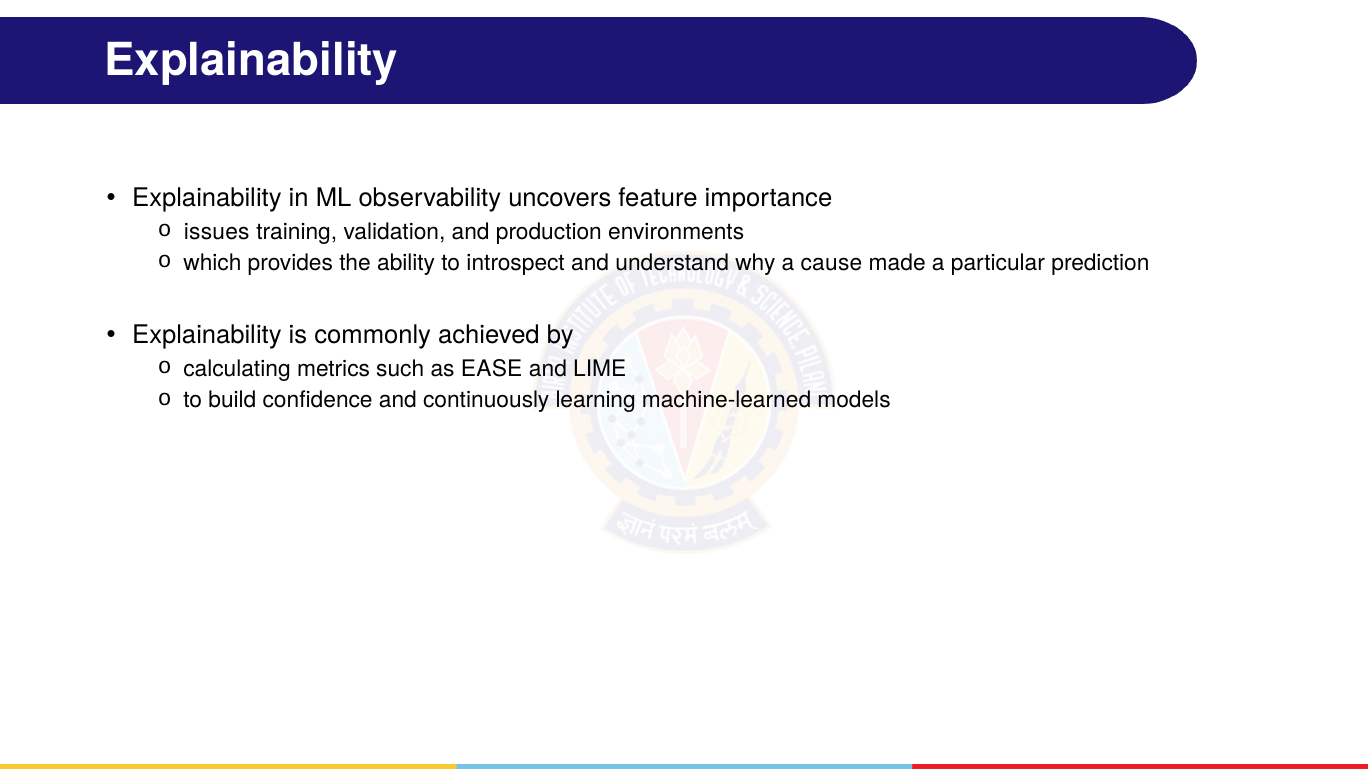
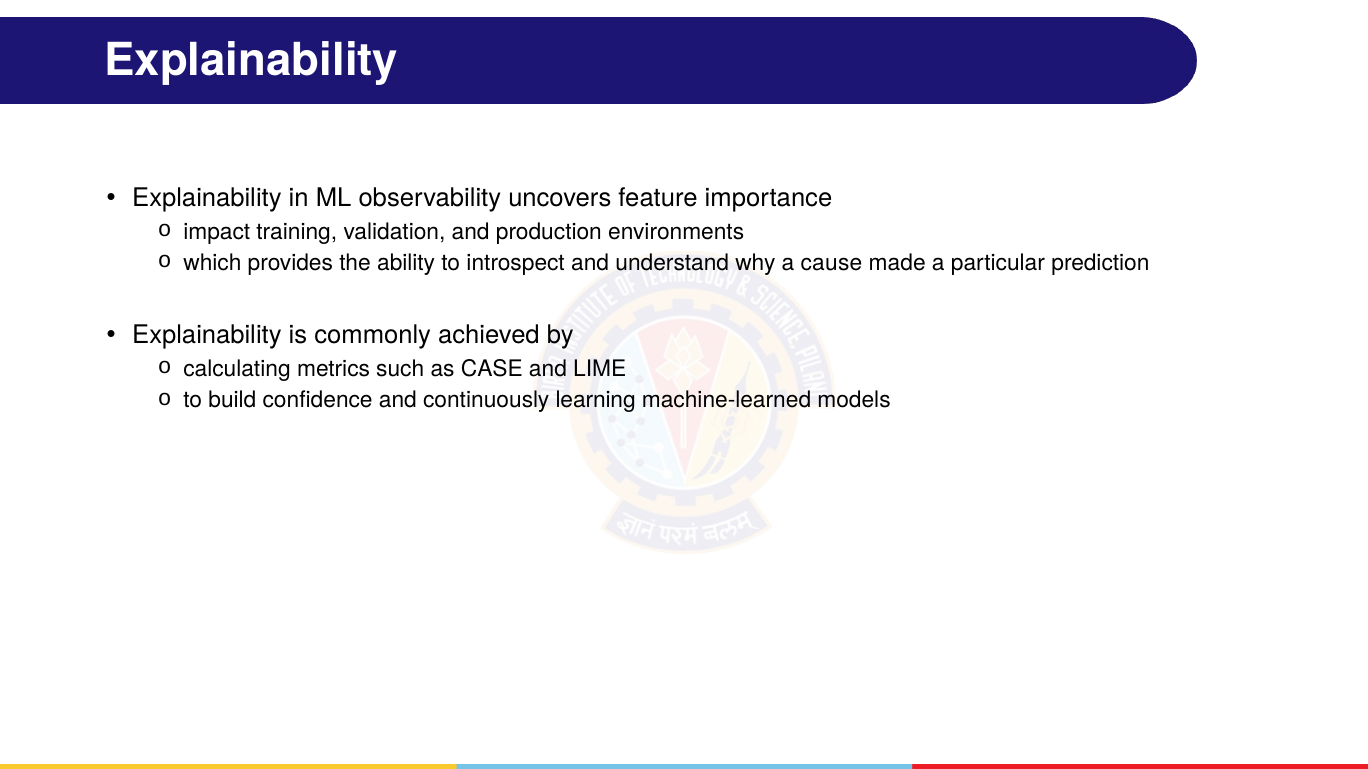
issues: issues -> impact (217, 232)
EASE: EASE -> CASE (492, 369)
